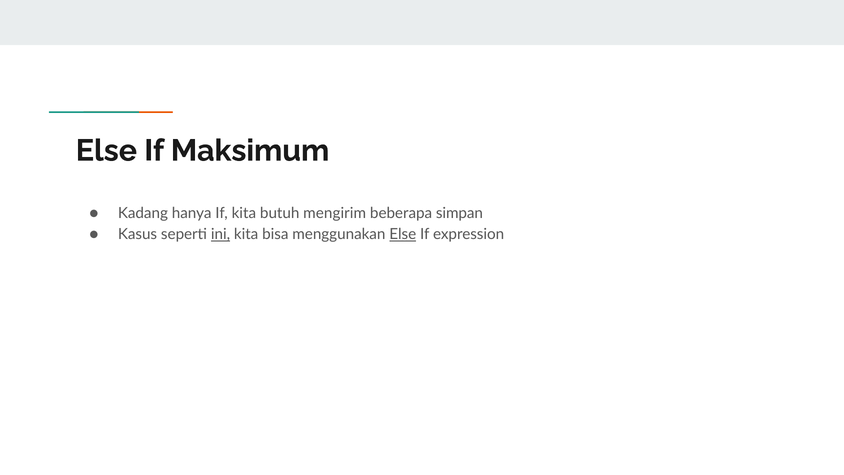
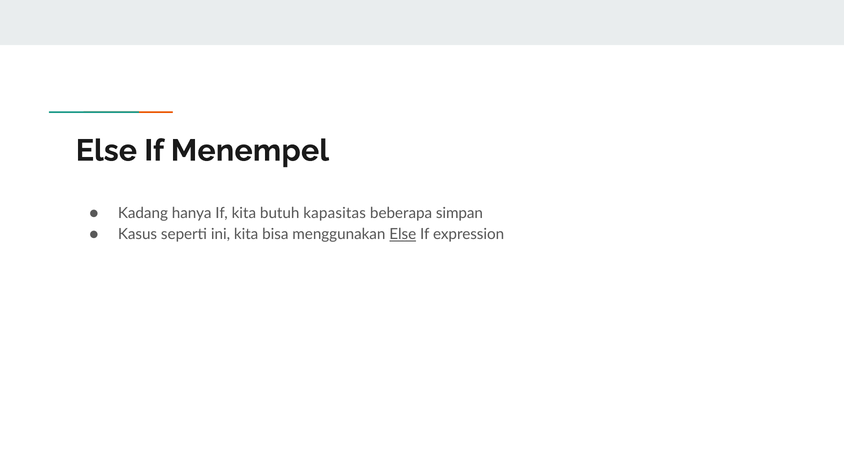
Maksimum: Maksimum -> Menempel (250, 151)
mengirim: mengirim -> kapasitas (335, 213)
ini underline: present -> none (221, 234)
